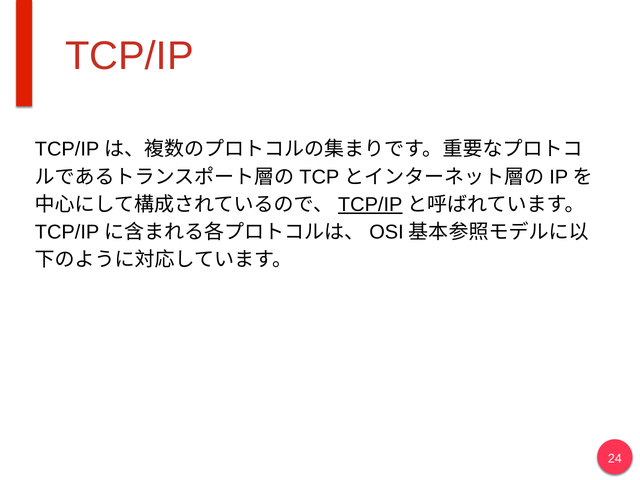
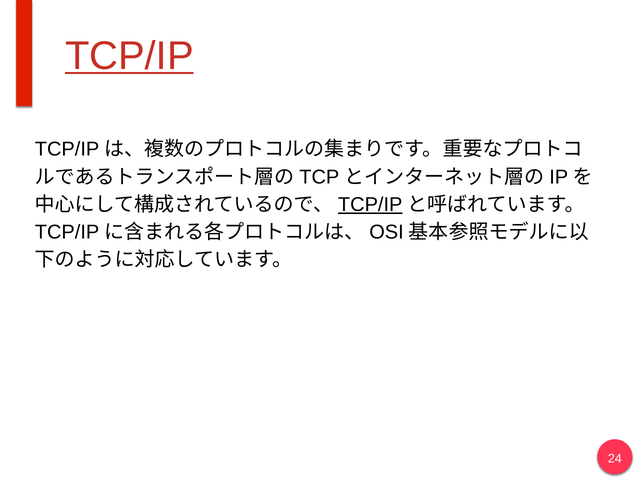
TCP/IP underline: none -> present (129, 56)
